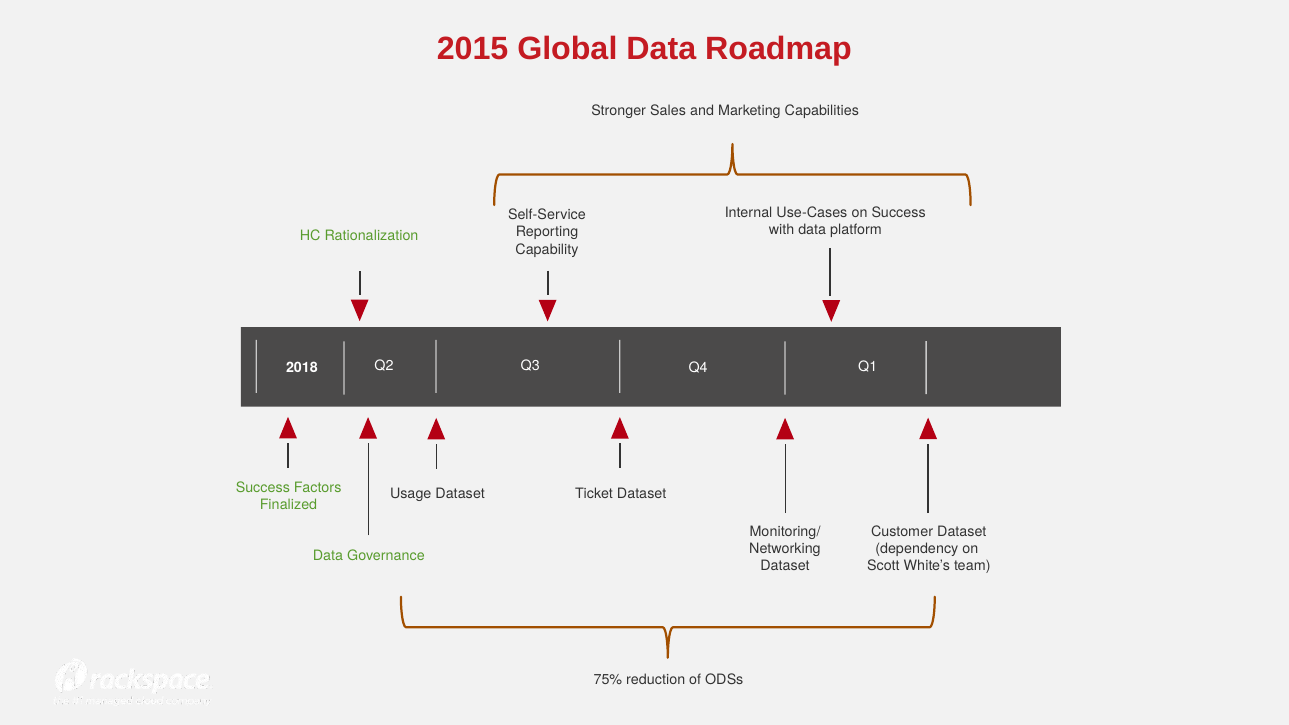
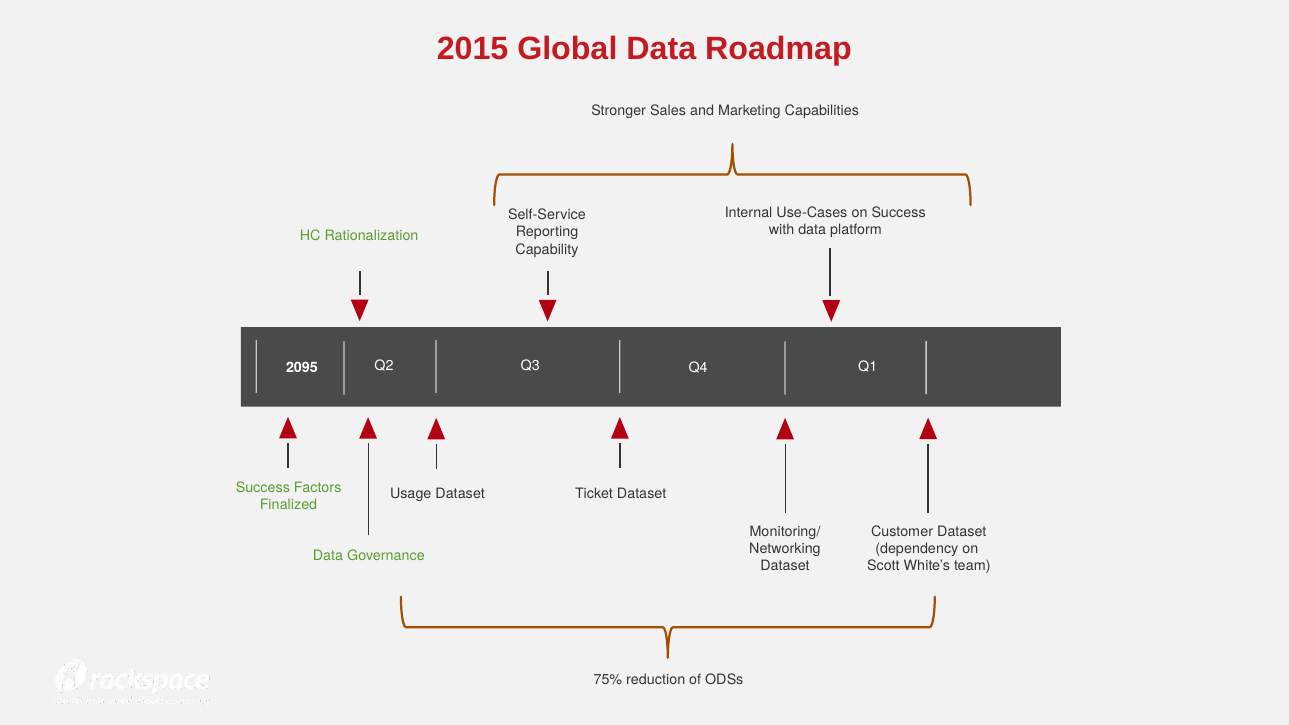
2018: 2018 -> 2095 (302, 368)
